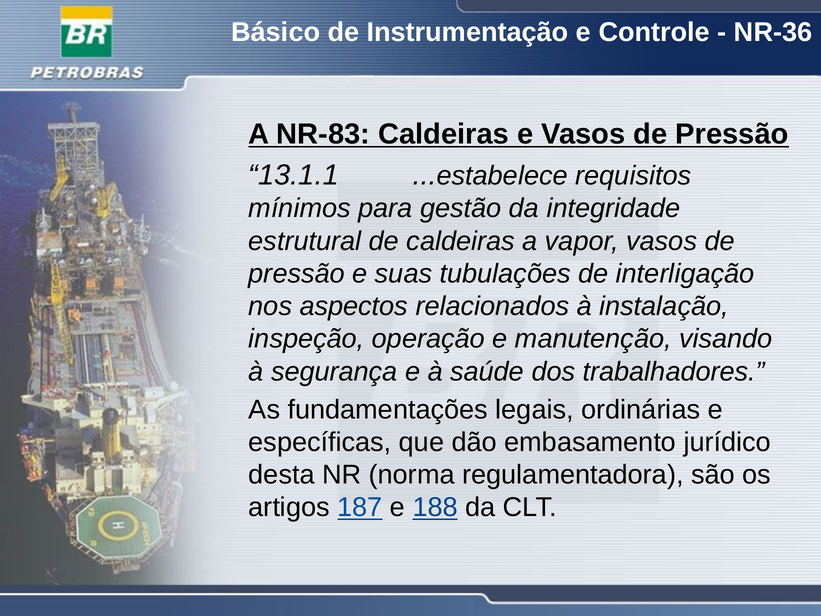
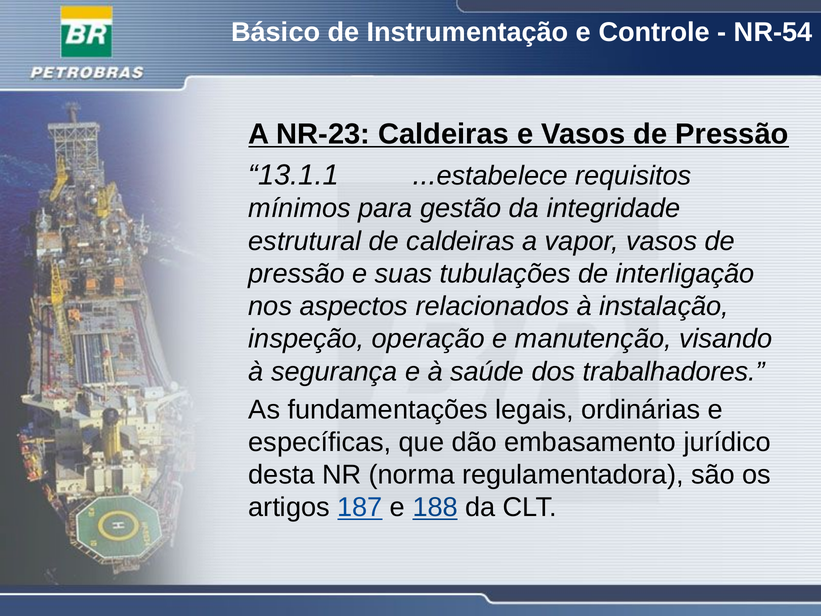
NR-36: NR-36 -> NR-54 (773, 32)
NR-83: NR-83 -> NR-23 (323, 134)
